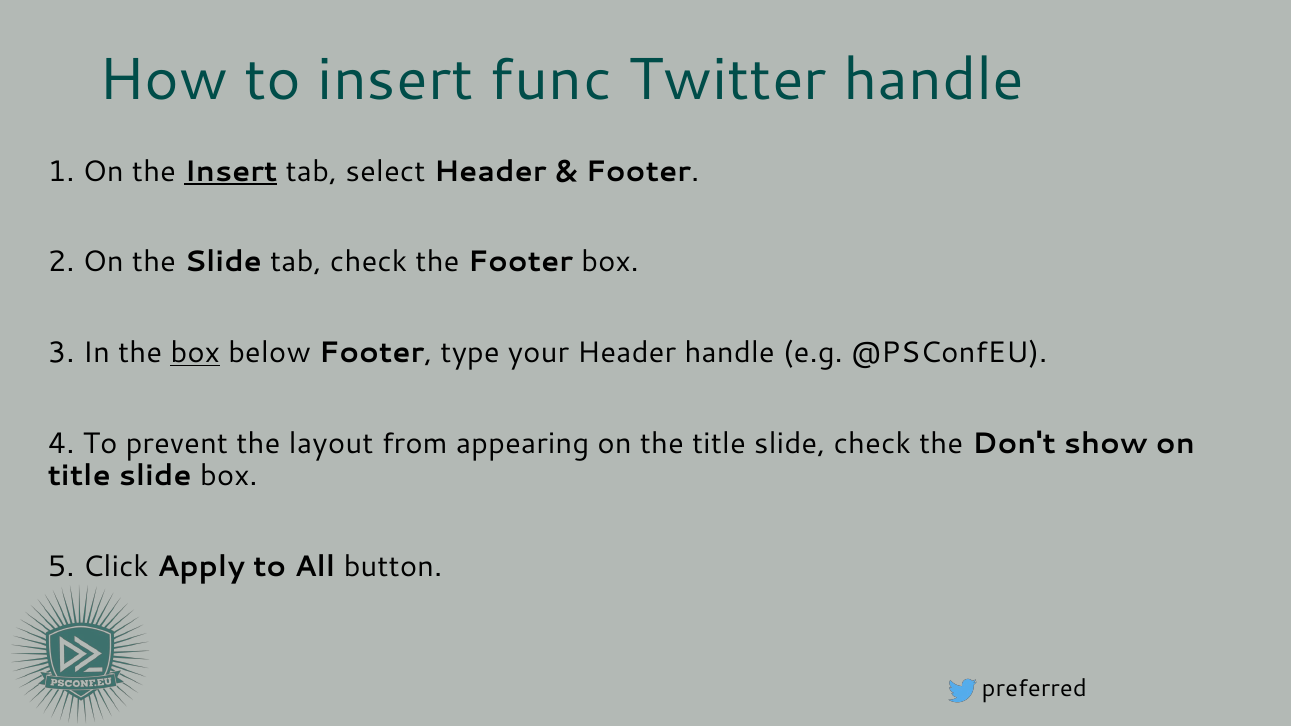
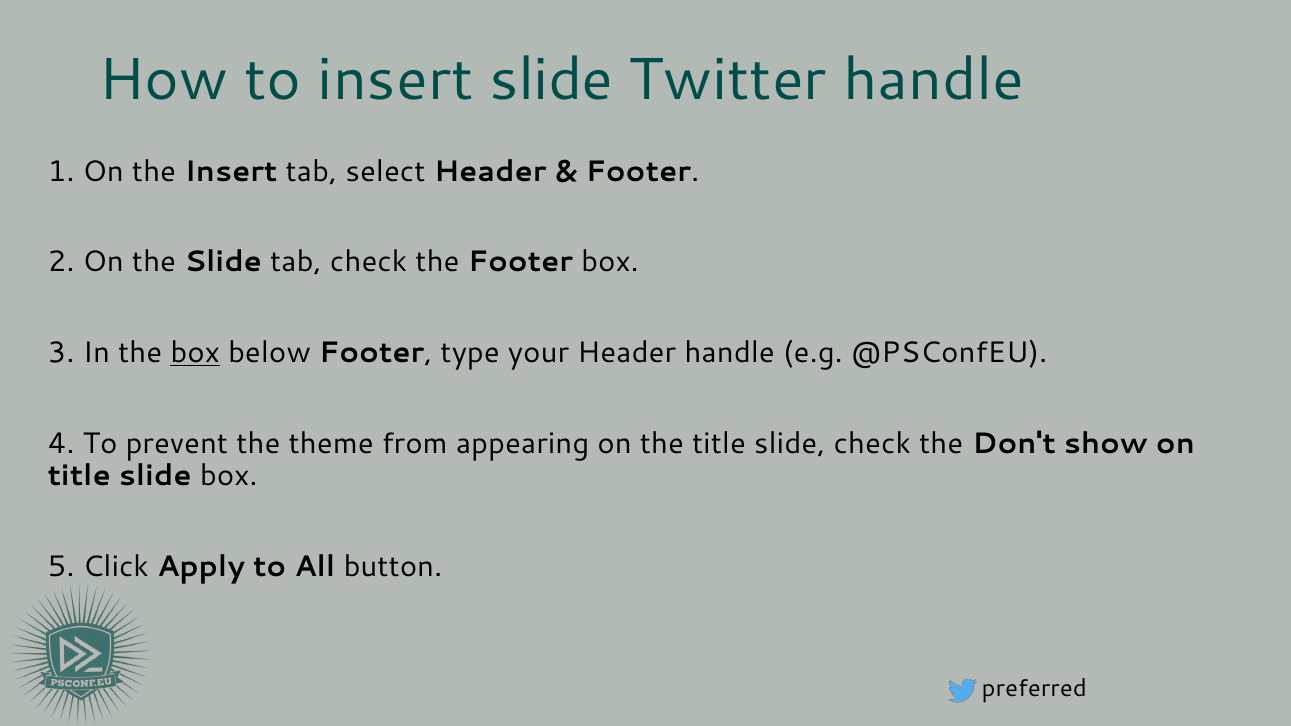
insert func: func -> slide (552, 80)
Insert underline: present -> none (231, 171)
layout: layout -> theme (331, 444)
